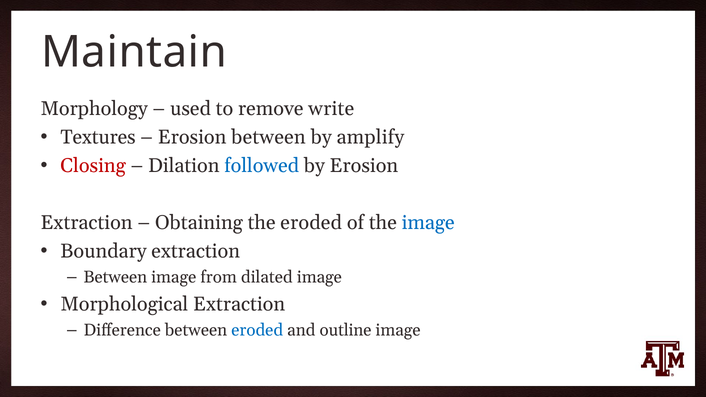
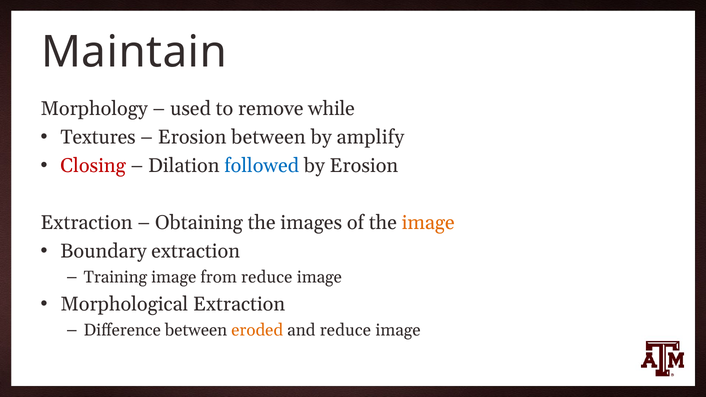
write: write -> while (332, 109)
the eroded: eroded -> images (311, 223)
image colour: blue -> orange (428, 223)
Between: Between -> Training (115, 277)
from dilated: dilated -> reduce (267, 277)
eroded colour: blue -> orange (257, 330)
and outline: outline -> reduce (345, 330)
